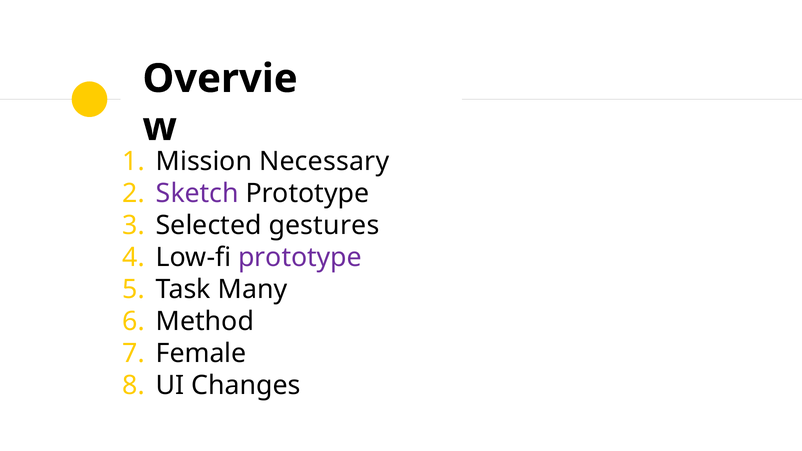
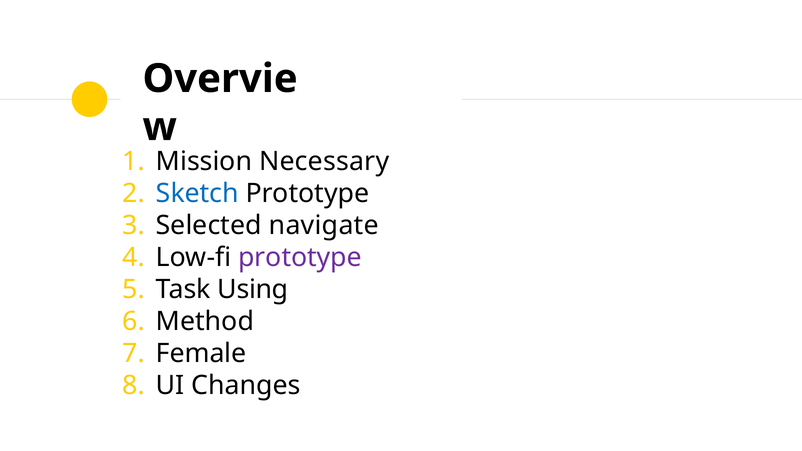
Sketch colour: purple -> blue (197, 193)
gestures: gestures -> navigate (324, 225)
Many: Many -> Using (253, 290)
